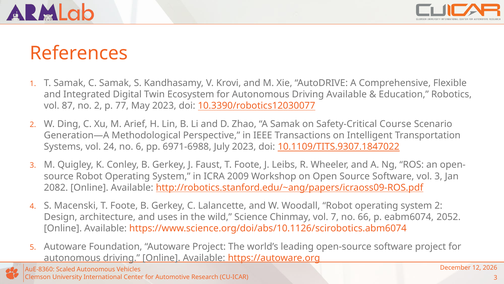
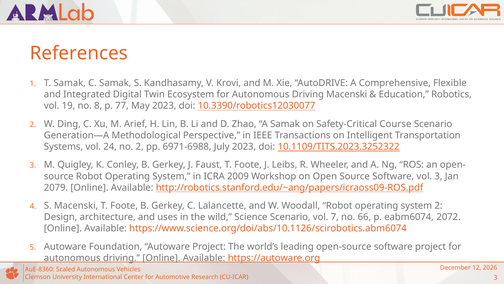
Driving Available: Available -> Macenski (347, 94)
87: 87 -> 19 (68, 106)
no 2: 2 -> 8 (98, 106)
no 6: 6 -> 2 (140, 146)
10.1109/TITS.9307.1847022: 10.1109/TITS.9307.1847022 -> 10.1109/TITS.2023.3252322 (339, 146)
2082: 2082 -> 2079 (56, 187)
Science Chinmay: Chinmay -> Scenario (290, 217)
2052: 2052 -> 2072 (449, 217)
